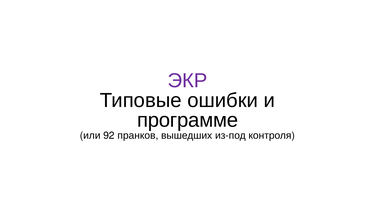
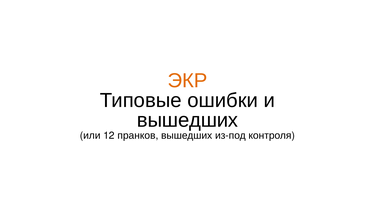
ЭКР colour: purple -> orange (187, 81)
программе: программе -> вышедших (188, 120)
92: 92 -> 12 (109, 135)
